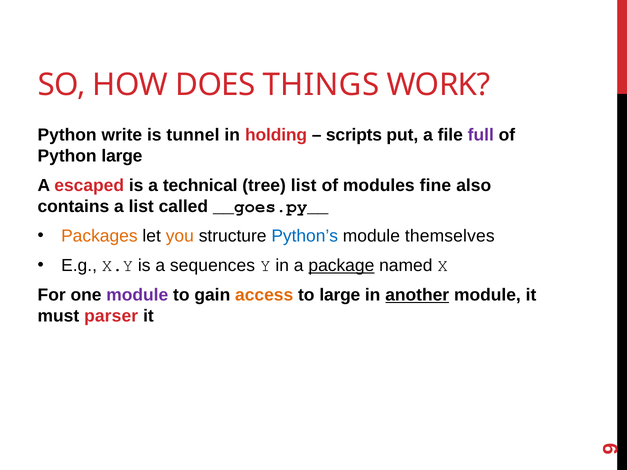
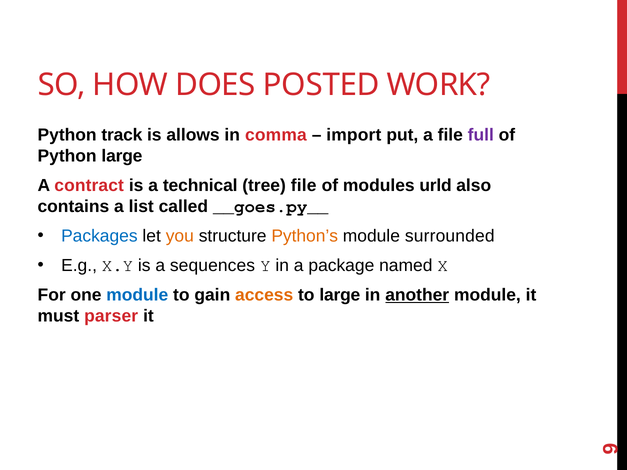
THINGS: THINGS -> POSTED (321, 85)
write: write -> track (122, 135)
tunnel: tunnel -> allows (193, 135)
holding: holding -> comma (276, 135)
scripts: scripts -> import (354, 135)
escaped: escaped -> contract (89, 186)
tree list: list -> file (304, 186)
fine: fine -> urld (436, 186)
Packages colour: orange -> blue (99, 236)
Python’s colour: blue -> orange (305, 236)
themselves: themselves -> surrounded (450, 236)
package underline: present -> none (341, 266)
module colour: purple -> blue (137, 295)
